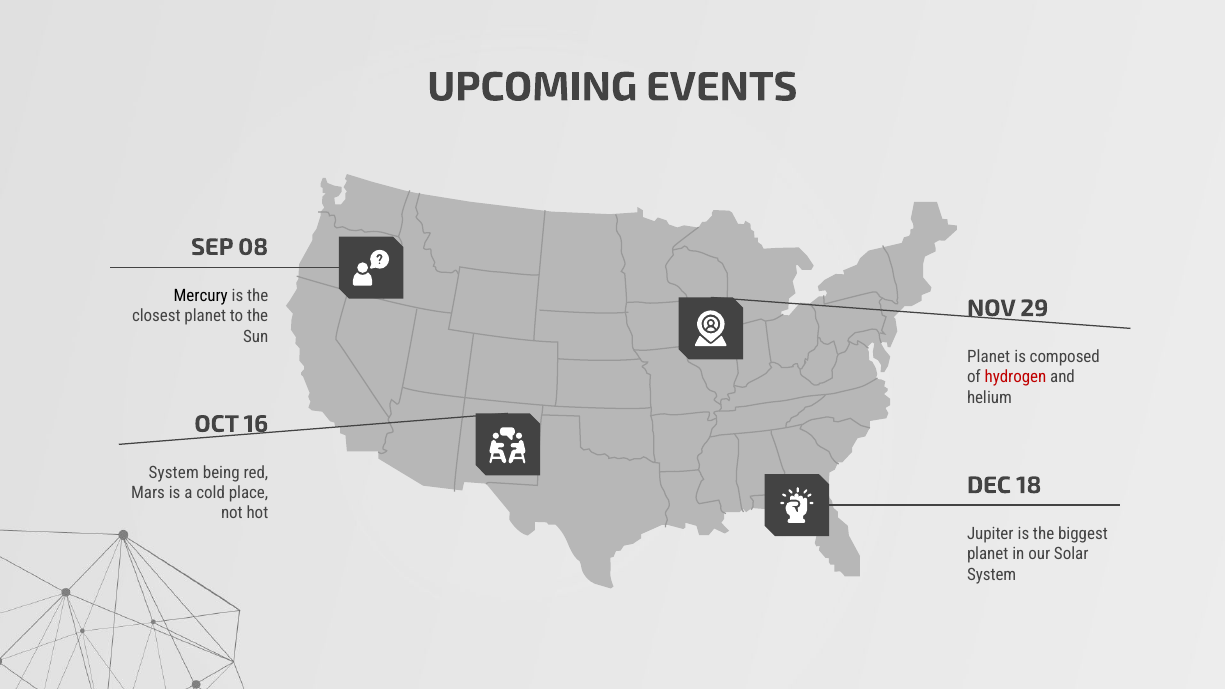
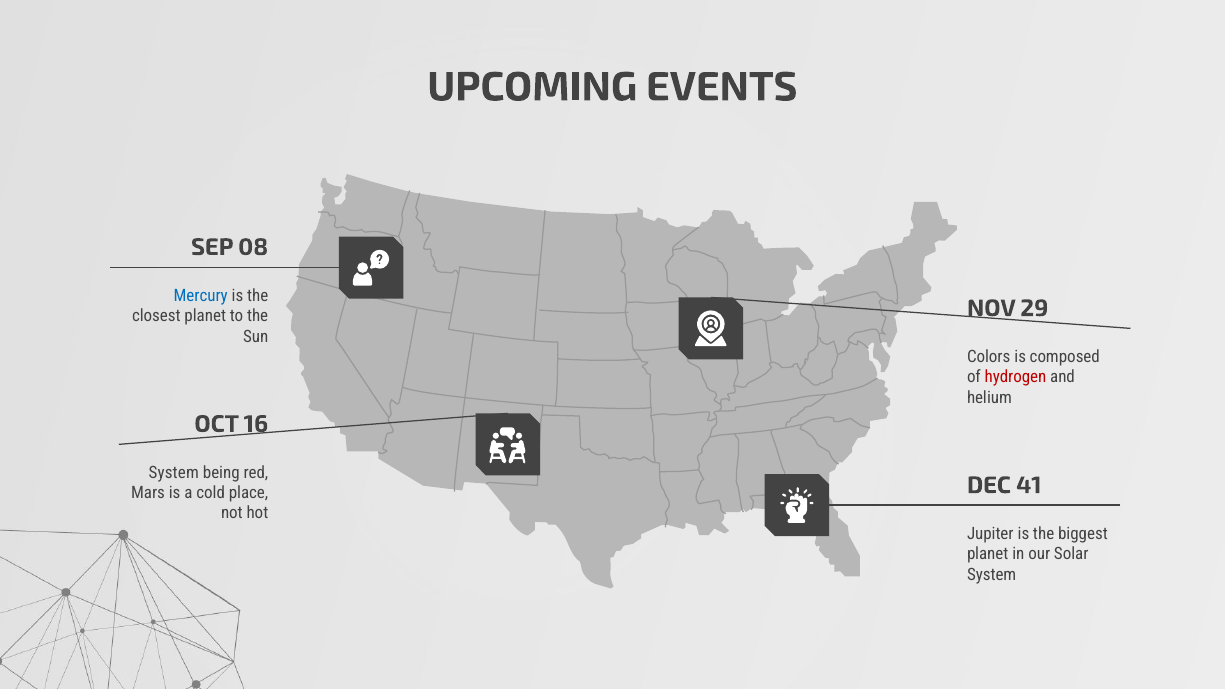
Mercury colour: black -> blue (201, 296)
Planet: Planet -> Colors (989, 357)
18: 18 -> 41 (1029, 485)
